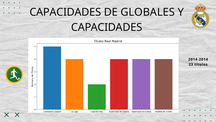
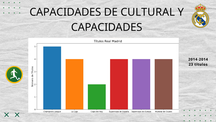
GLOBALES: GLOBALES -> CULTURAL (148, 12)
